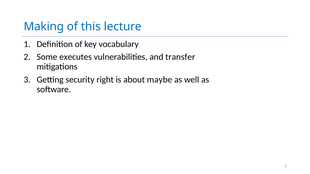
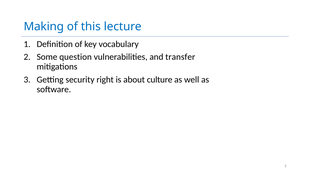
executes: executes -> question (76, 57)
maybe: maybe -> culture (160, 80)
